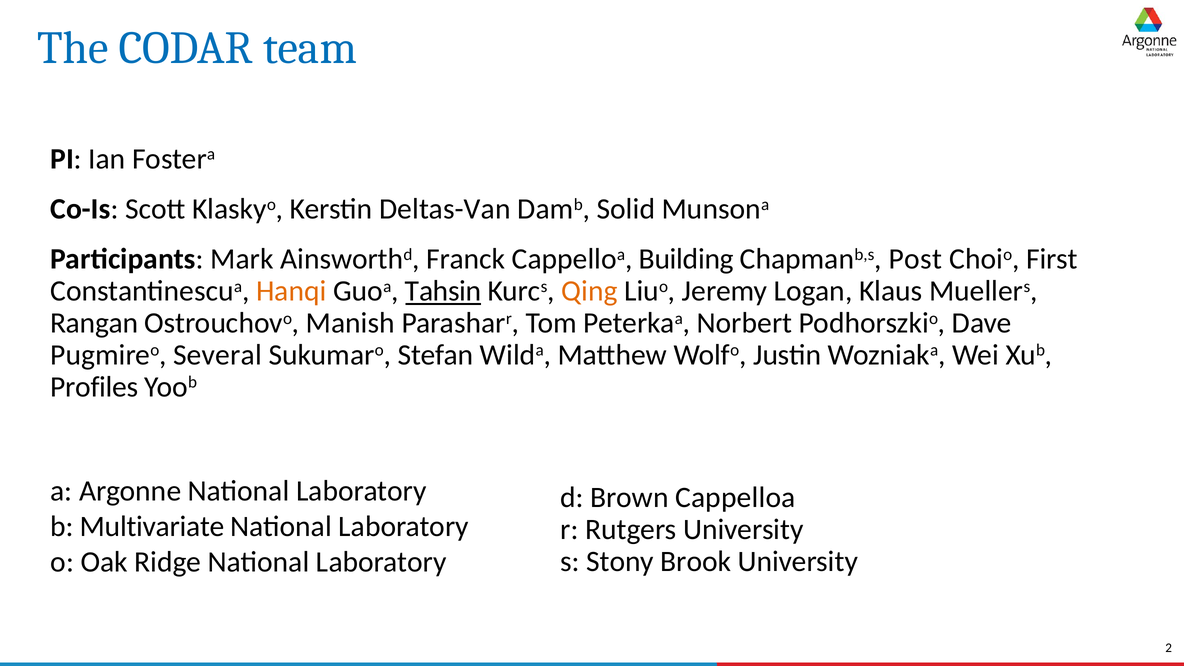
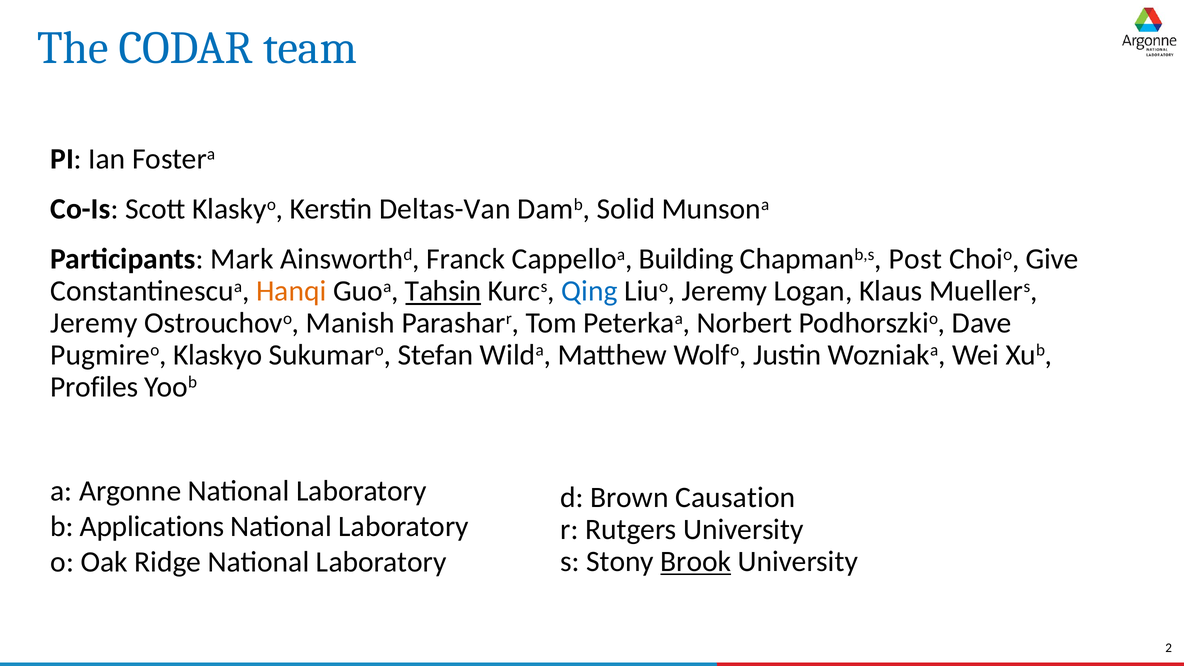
First: First -> Give (1052, 259)
Qing colour: orange -> blue (589, 291)
Rangan: Rangan -> Jeremy (94, 323)
Pugmireo Several: Several -> Klaskyo (218, 355)
Brown Cappelloa: Cappelloa -> Causation (735, 498)
Multivariate: Multivariate -> Applications (152, 527)
Brook underline: none -> present (696, 562)
